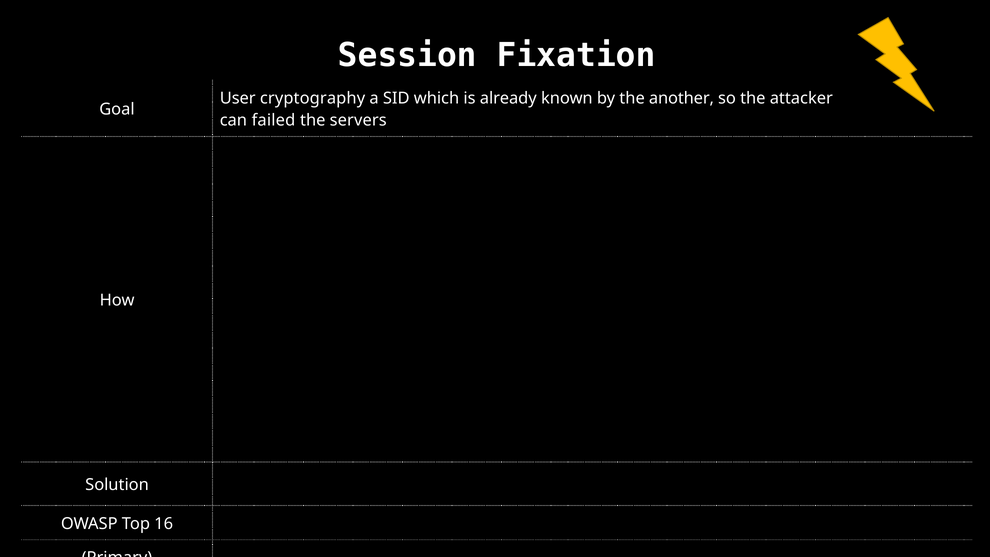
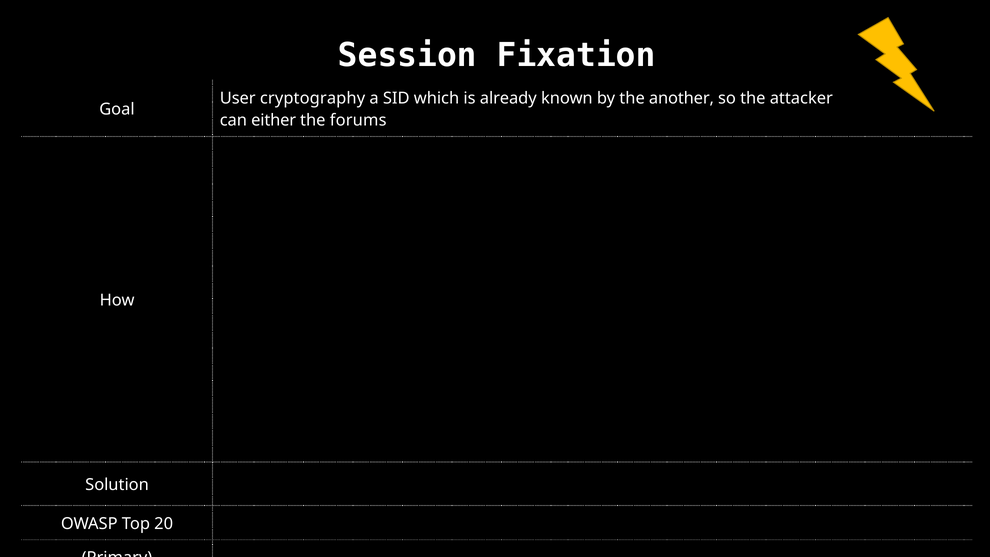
failed: failed -> either (274, 120)
servers: servers -> forums (358, 120)
16: 16 -> 20 (164, 524)
